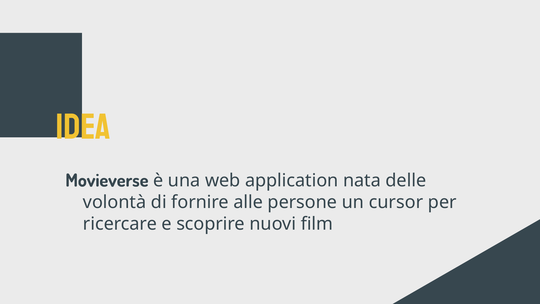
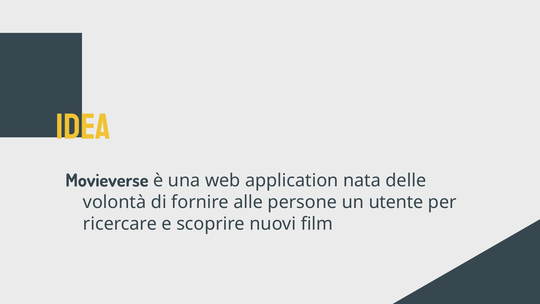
cursor: cursor -> utente (396, 202)
